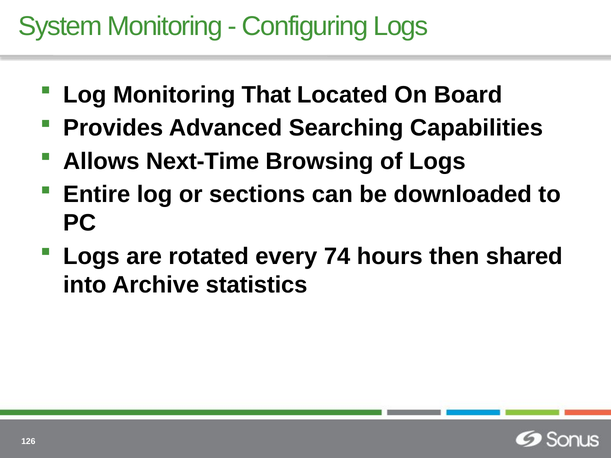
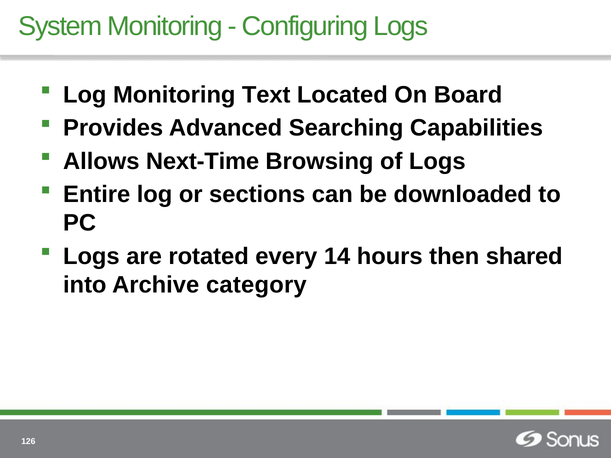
That: That -> Text (266, 95)
74: 74 -> 14 (337, 257)
statistics: statistics -> category (256, 285)
